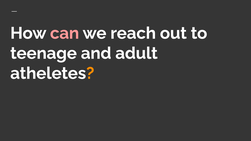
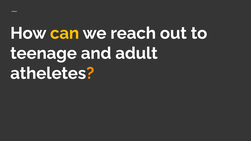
can colour: pink -> yellow (65, 33)
